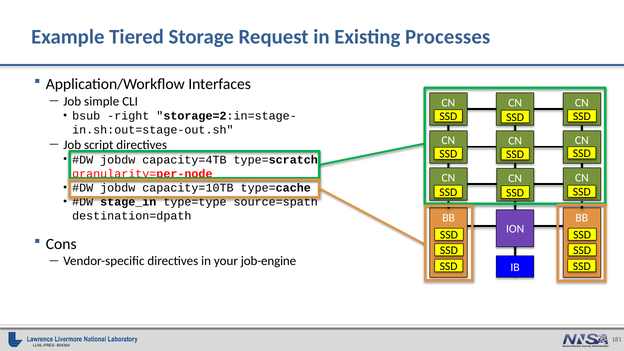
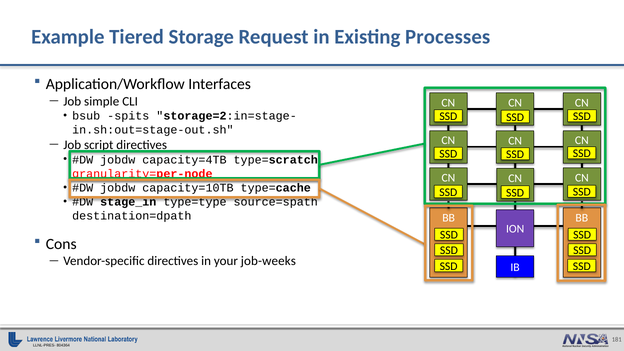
right: right -> spits (128, 116)
job-engine: job-engine -> job-weeks (268, 261)
